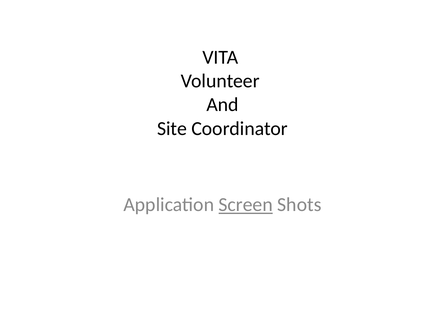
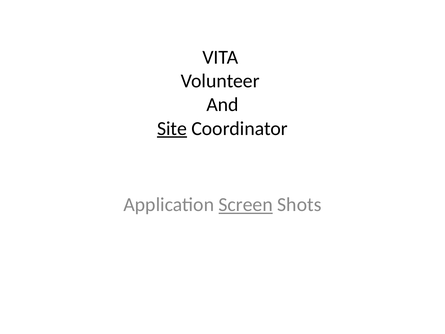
Site underline: none -> present (172, 128)
